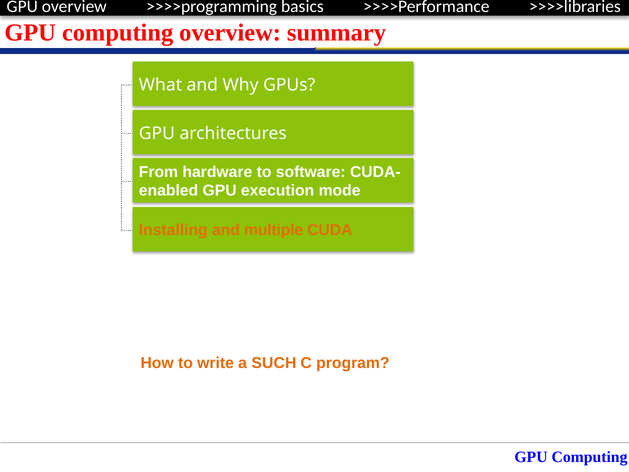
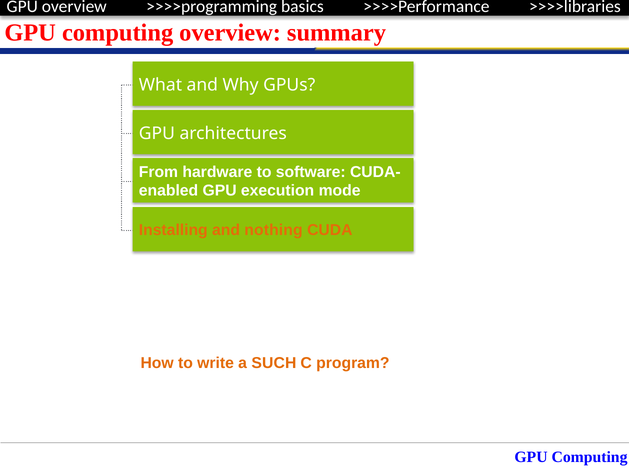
multiple: multiple -> nothing (273, 230)
